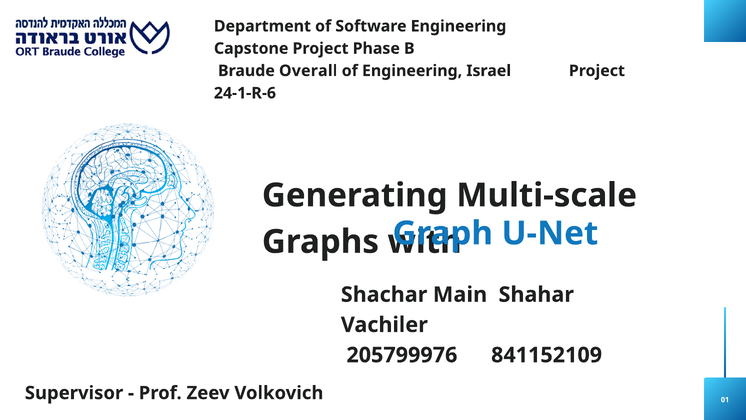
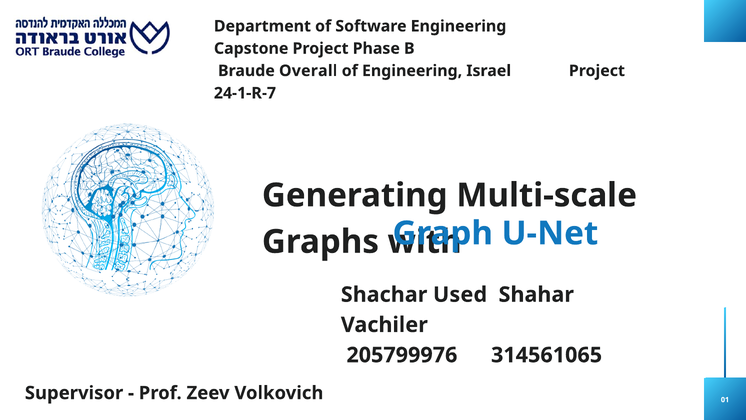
24-1-R-6: 24-1-R-6 -> 24-1-R-7 (245, 93)
Main: Main -> Used (460, 294)
841152109: 841152109 -> 314561065 (547, 355)
